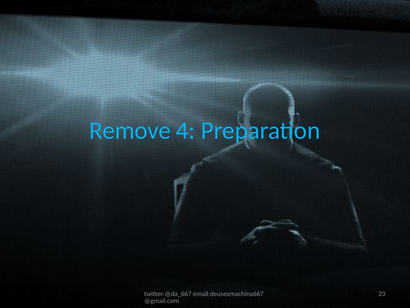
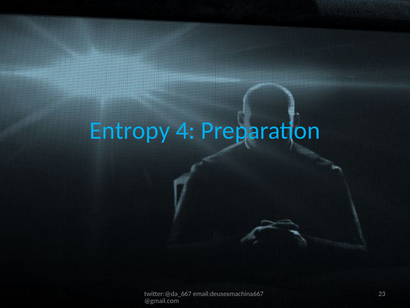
Remove: Remove -> Entropy (130, 130)
